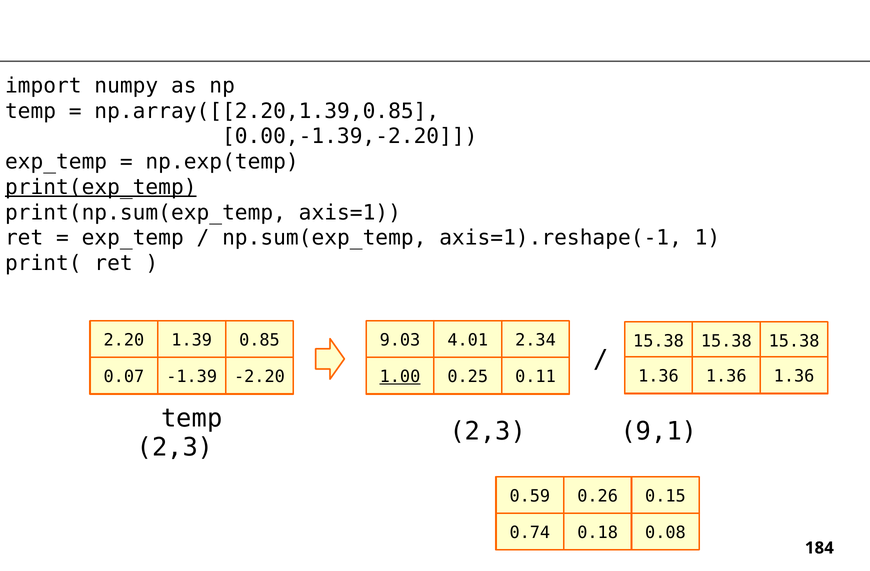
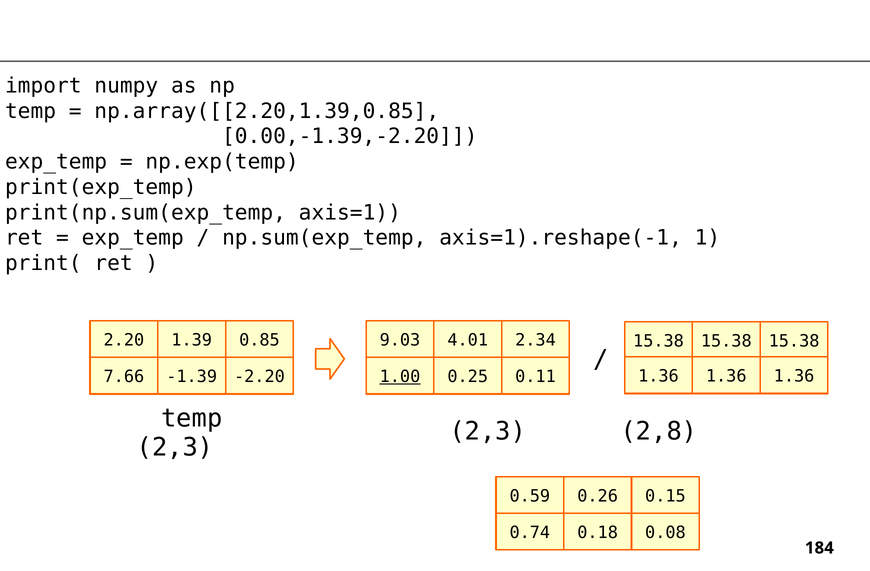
print(exp_temp underline: present -> none (101, 187)
0.07: 0.07 -> 7.66 (124, 377)
9,1: 9,1 -> 2,8 (659, 432)
